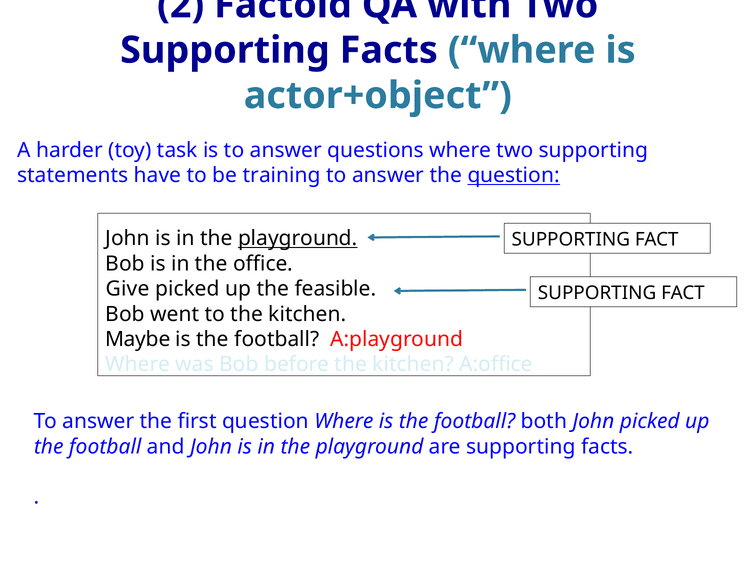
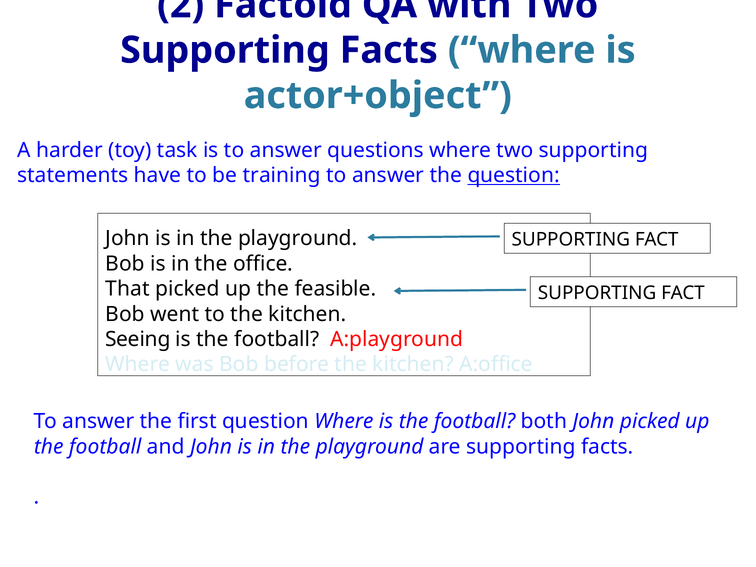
playground underline: present -> none (298, 238)
Give: Give -> That (128, 289)
Maybe: Maybe -> Seeing (138, 339)
